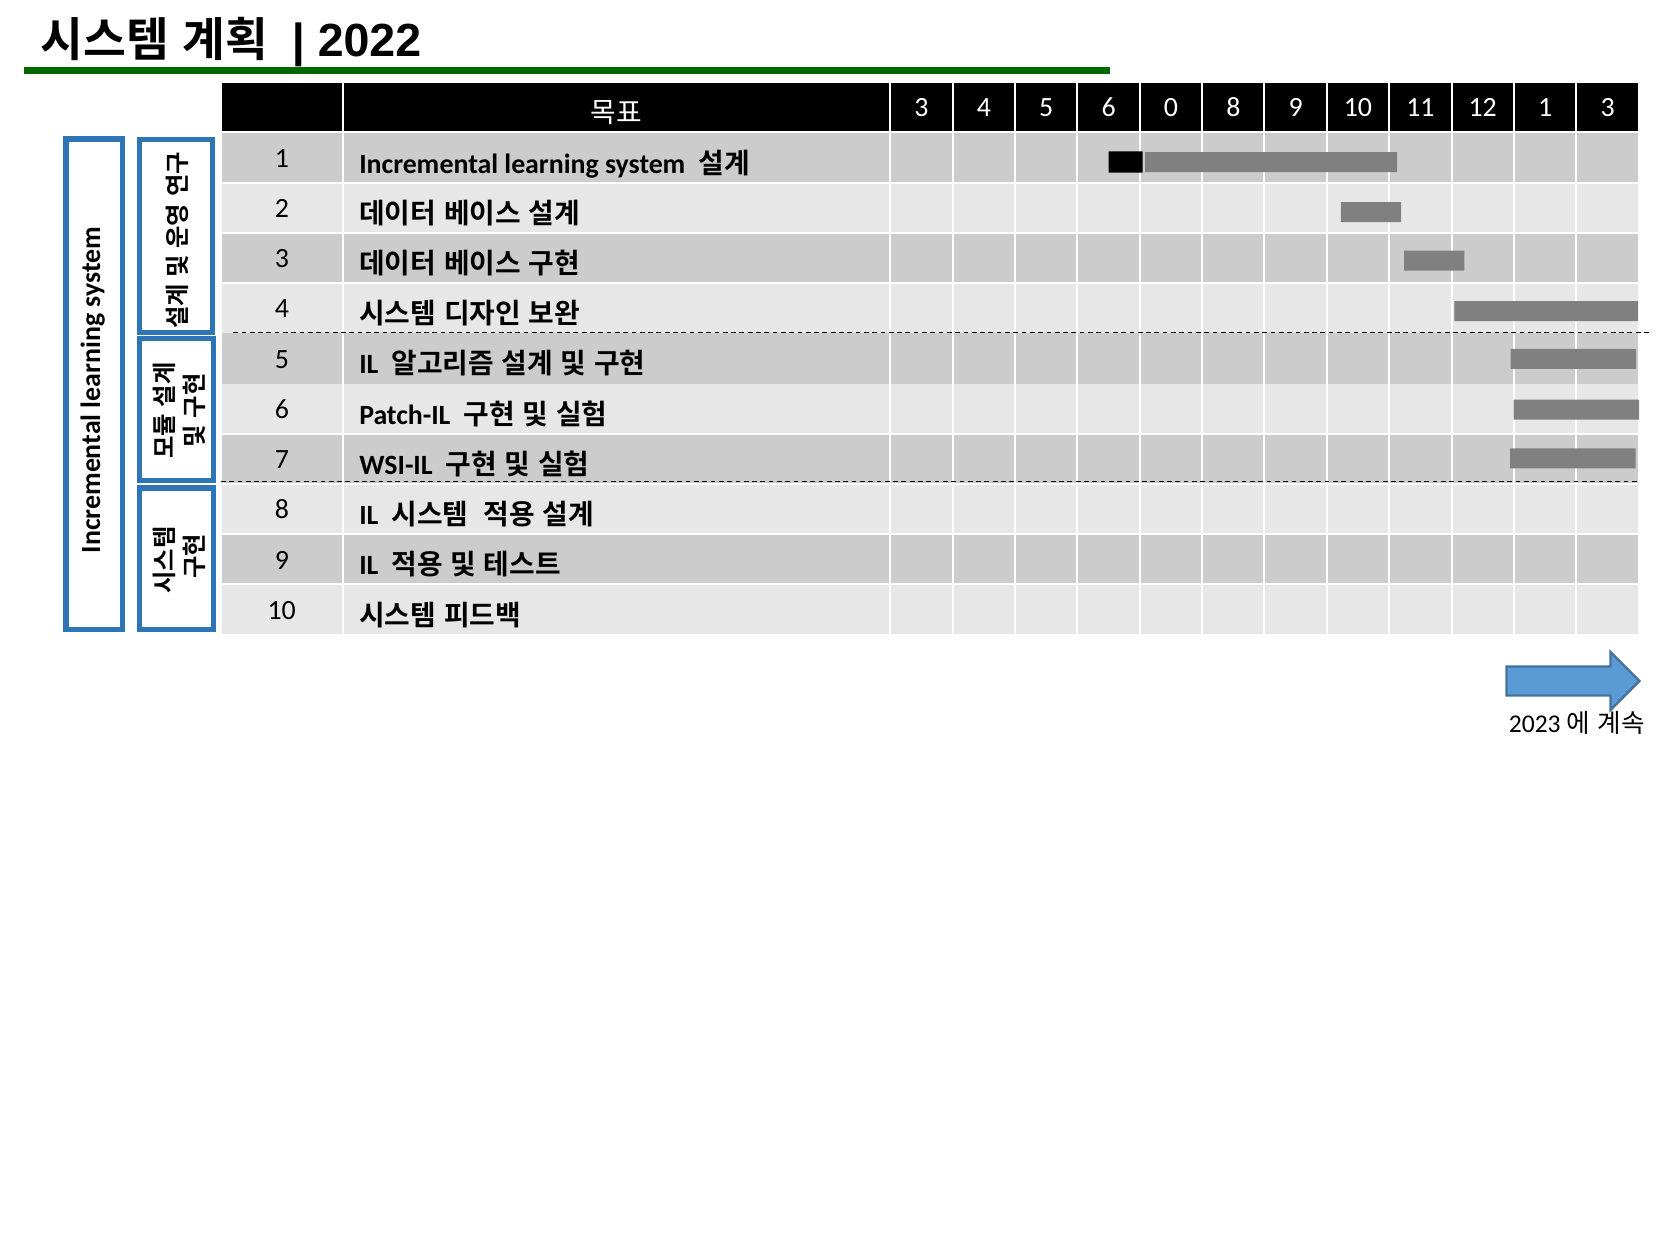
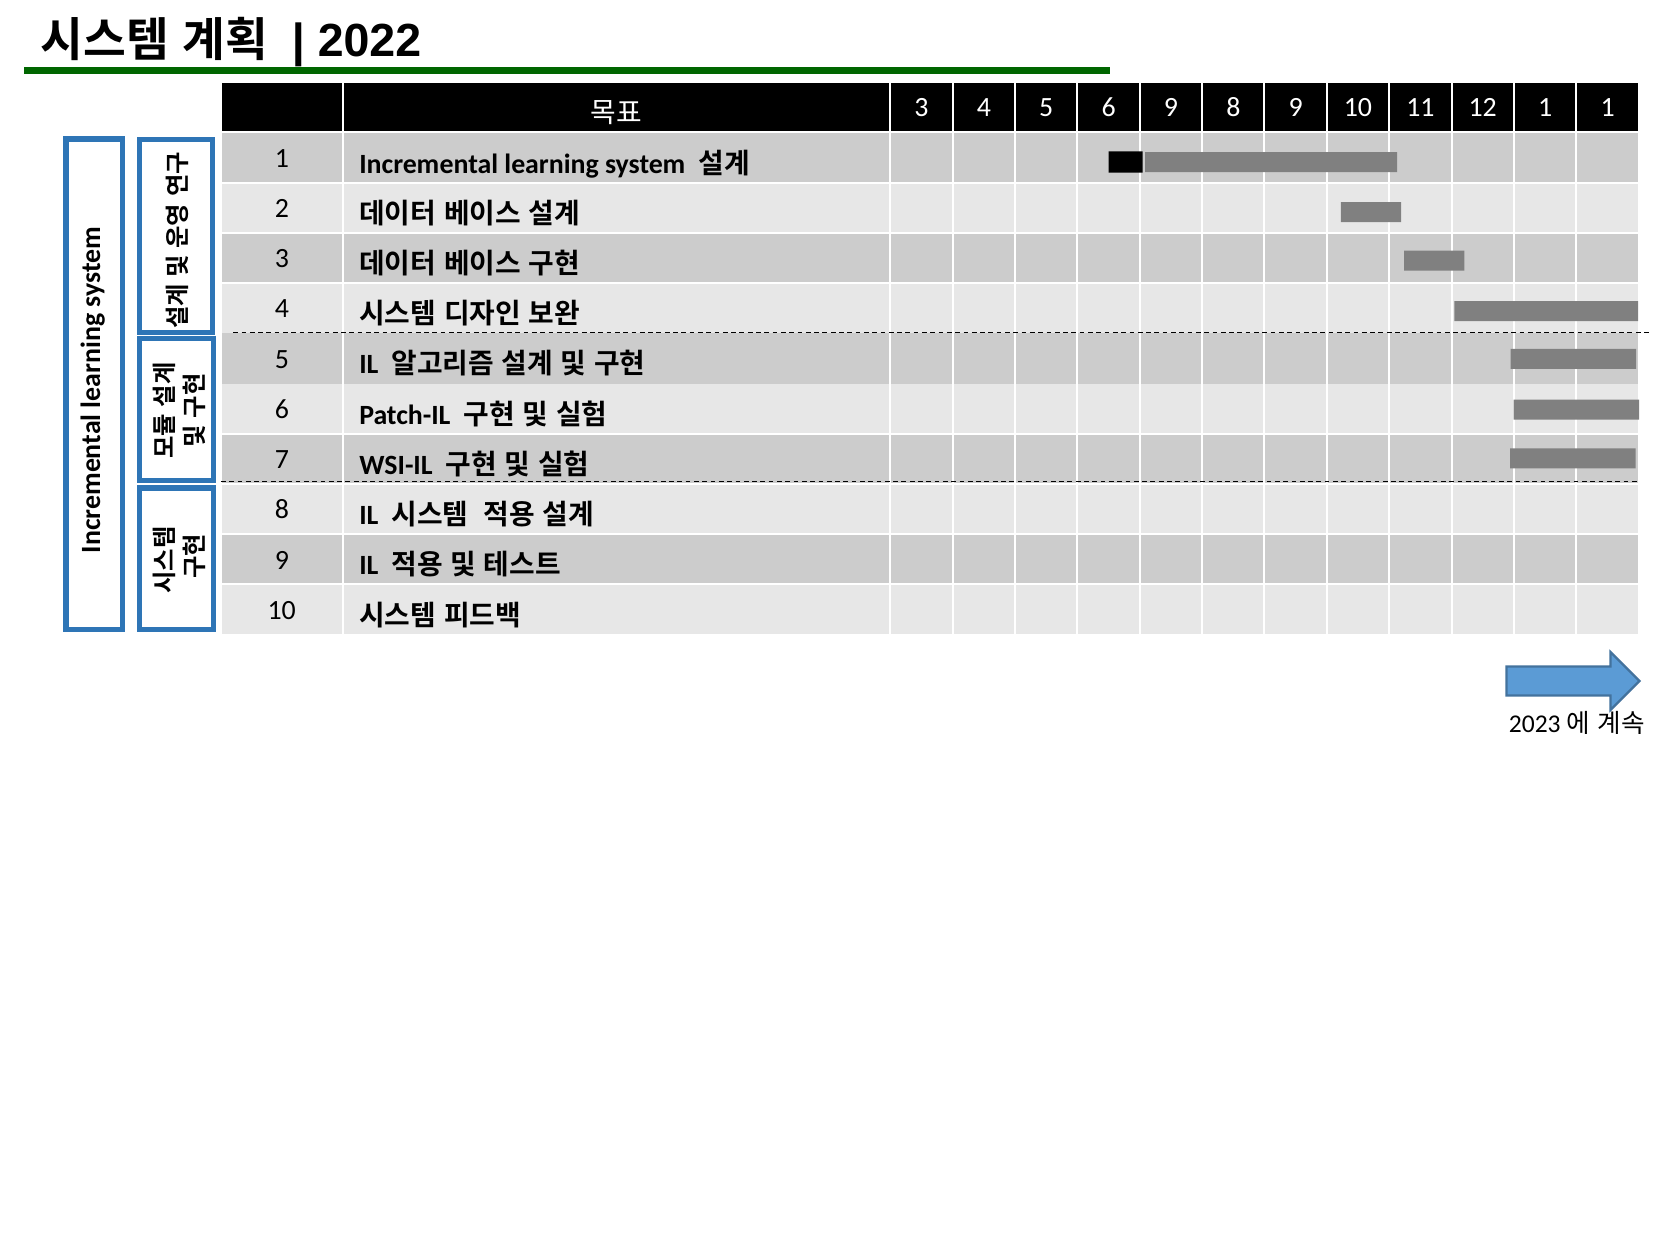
6 0: 0 -> 9 (1171, 108)
12 1 3: 3 -> 1 (1608, 108)
